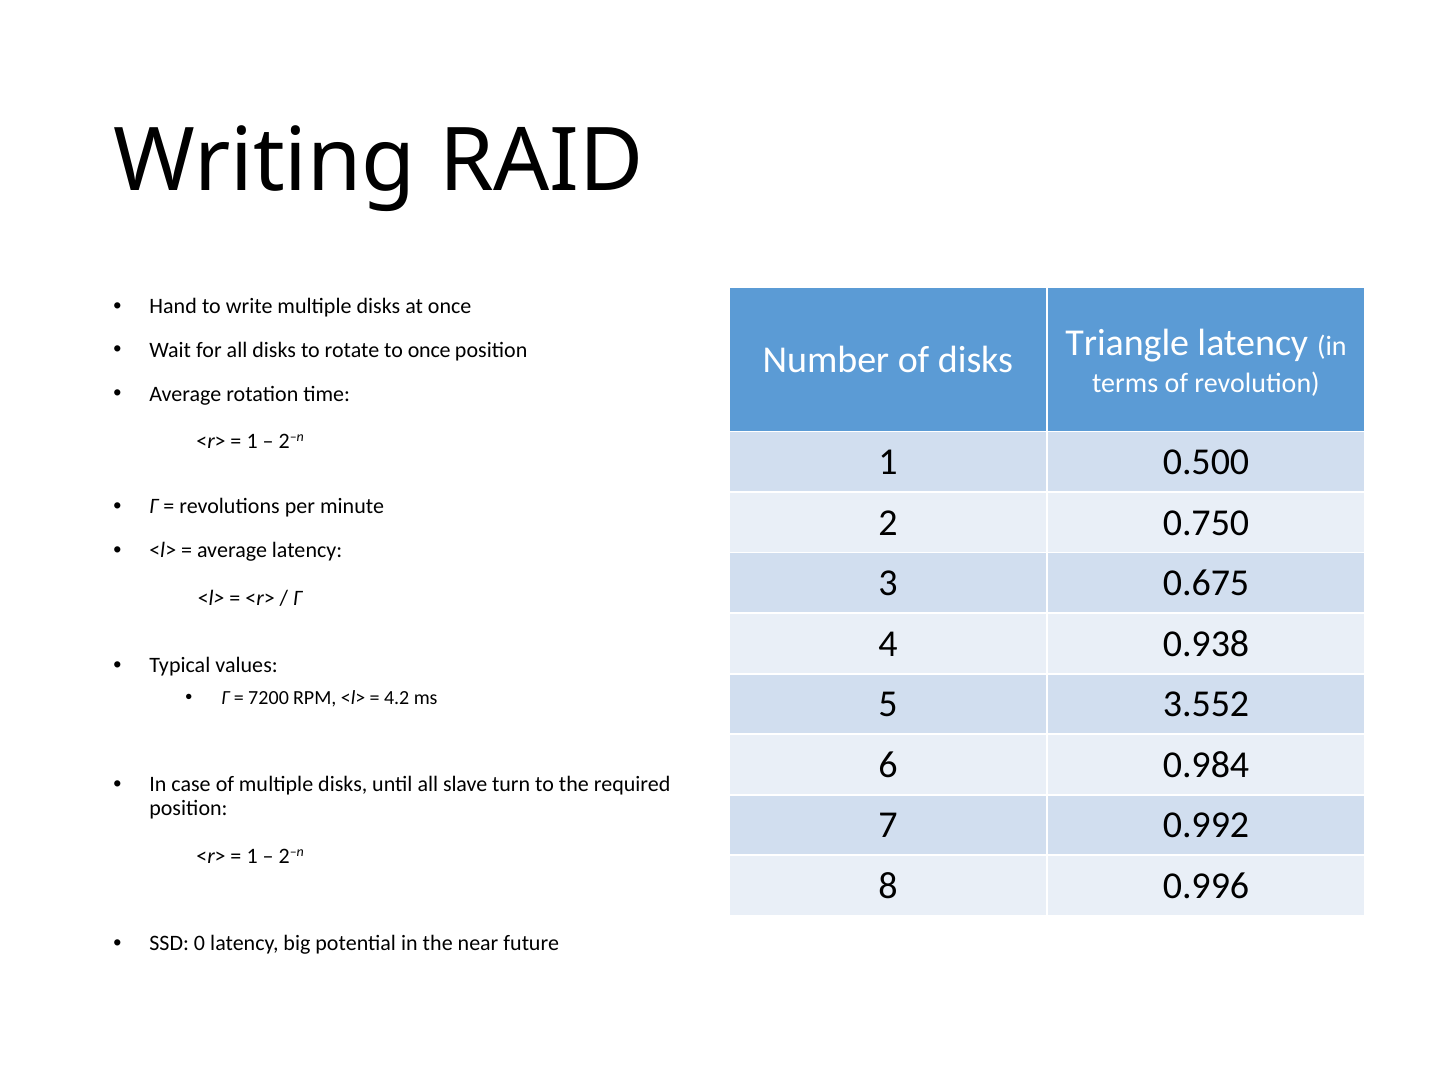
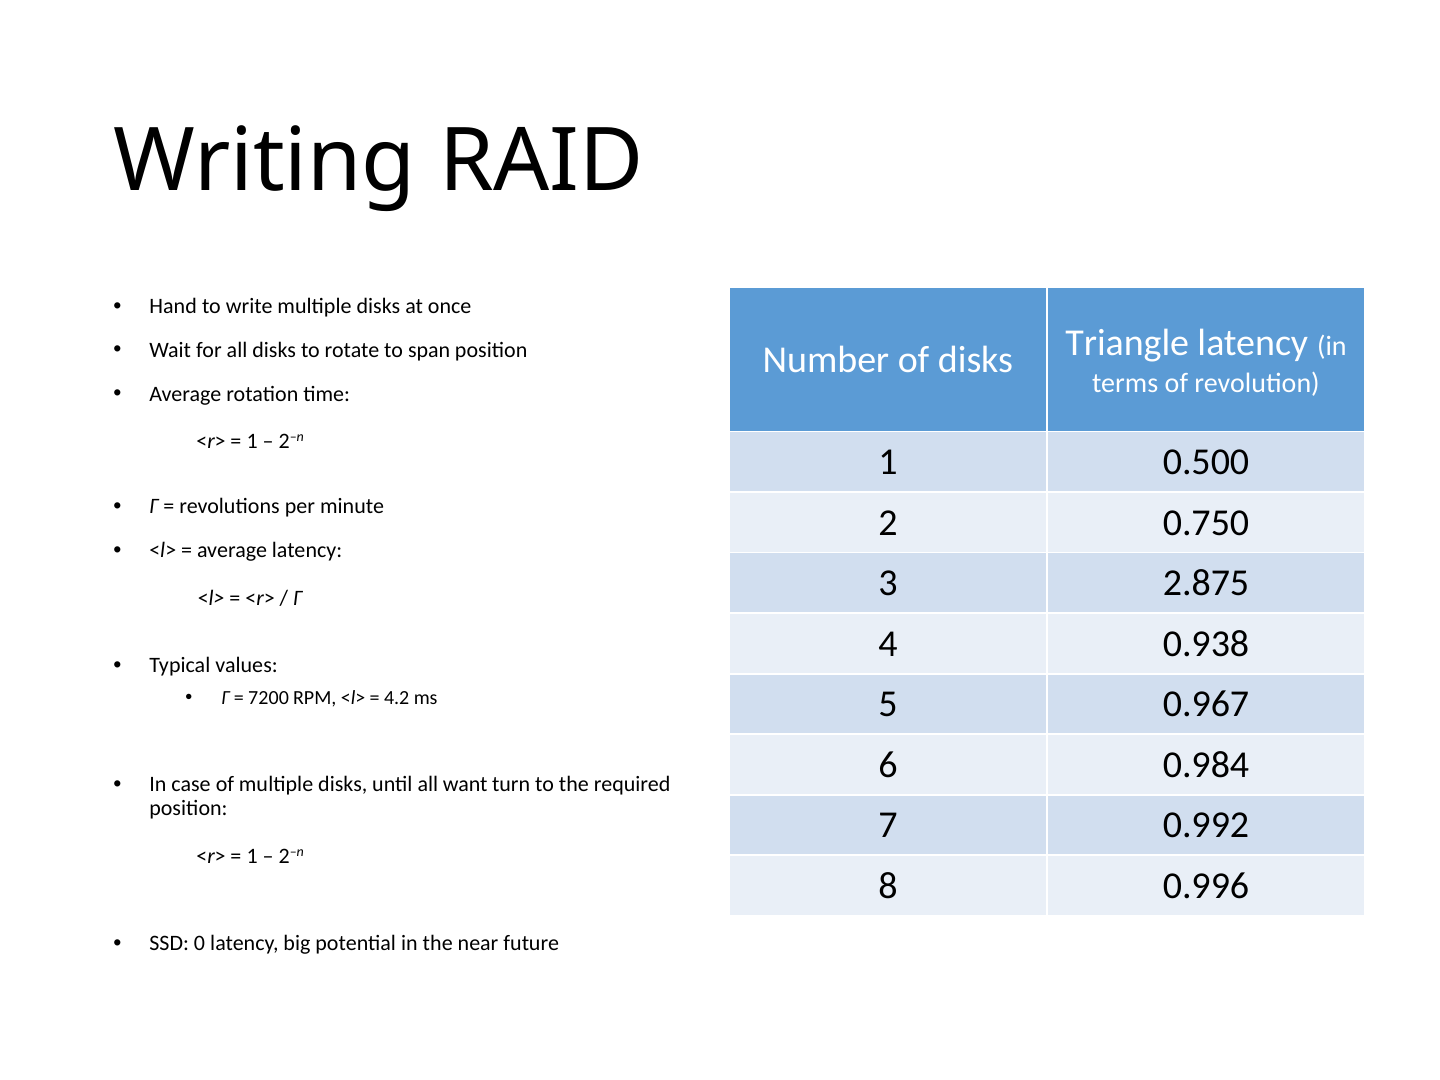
to once: once -> span (429, 350)
0.675: 0.675 -> 2.875 (1206, 583)
3.552: 3.552 -> 0.967 (1206, 704)
slave: slave -> want (465, 785)
